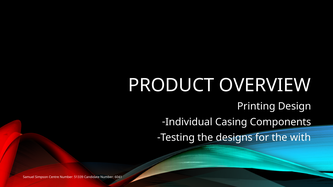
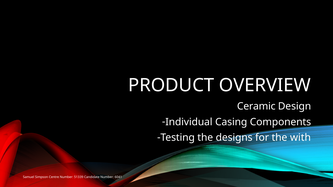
Printing: Printing -> Ceramic (256, 107)
